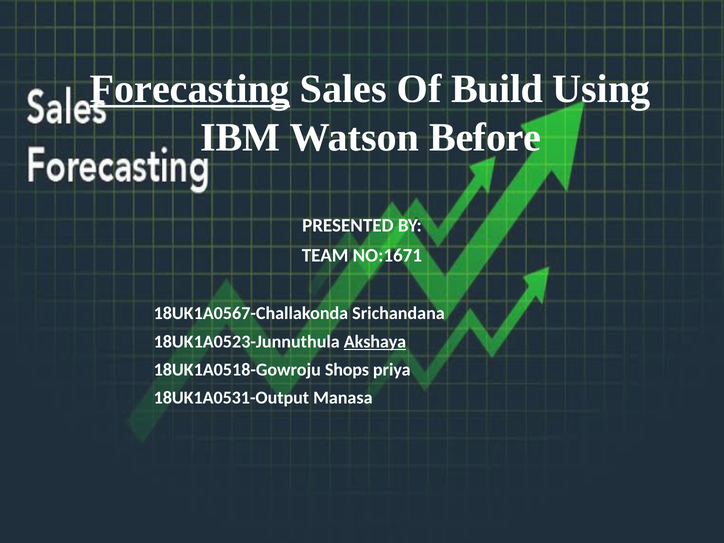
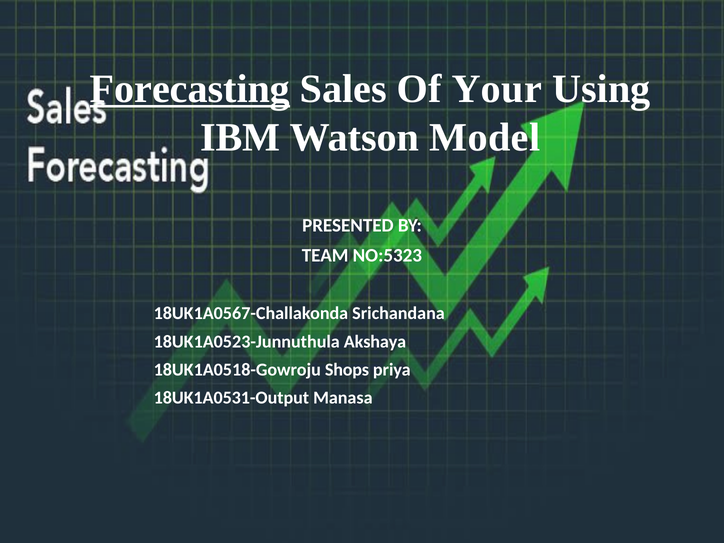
Build: Build -> Your (497, 89)
Before: Before -> Model (485, 137)
NO:1671: NO:1671 -> NO:5323 (387, 255)
Akshaya underline: present -> none (375, 342)
